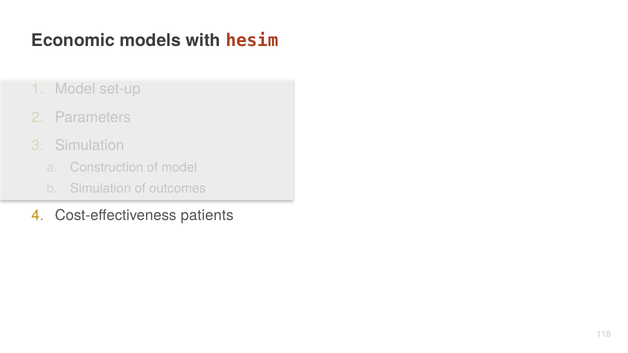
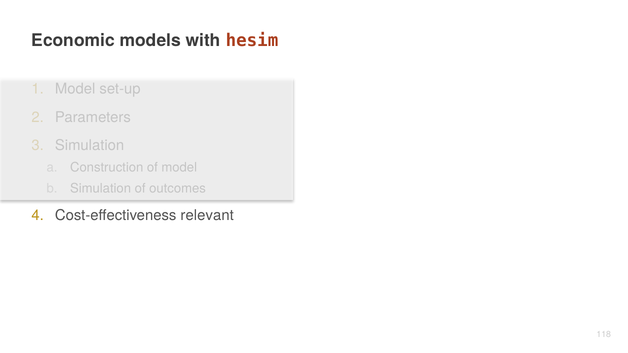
patients: patients -> relevant (207, 216)
